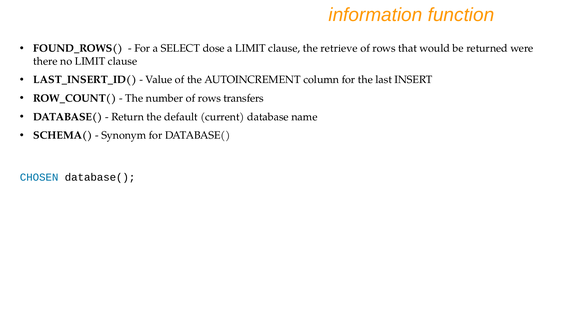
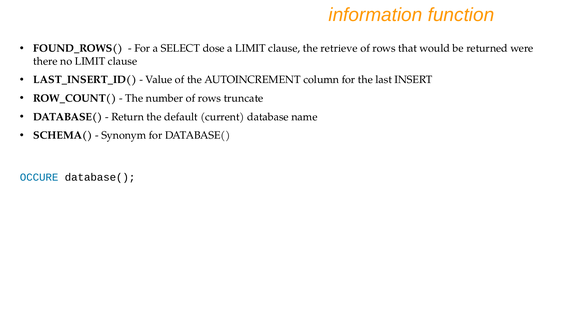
transfers: transfers -> truncate (244, 98)
CHOSEN: CHOSEN -> OCCURE (39, 177)
